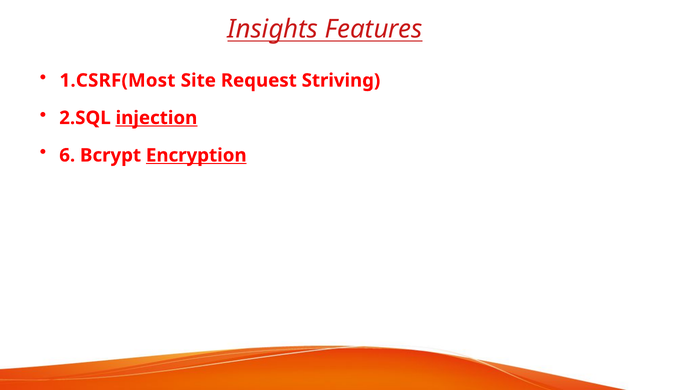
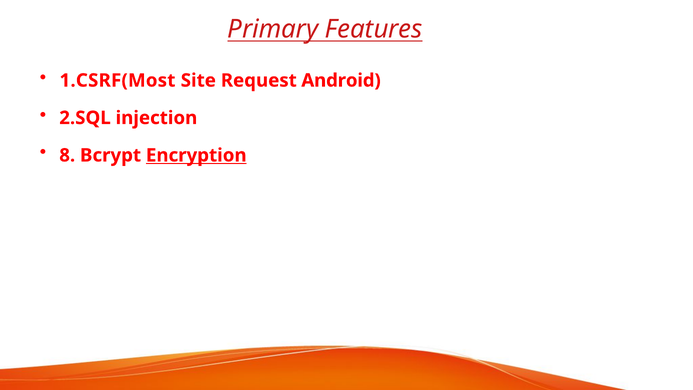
Insights: Insights -> Primary (273, 29)
Striving: Striving -> Android (341, 80)
injection underline: present -> none (156, 118)
6: 6 -> 8 (67, 155)
